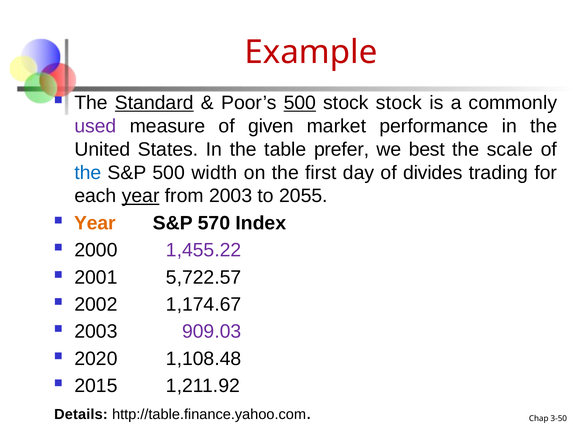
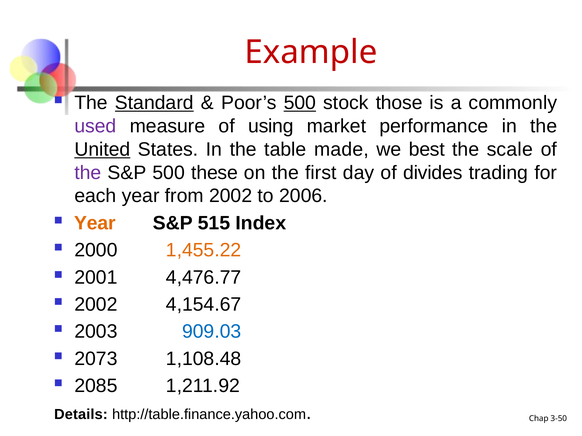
stock stock: stock -> those (399, 103)
given: given -> using (271, 126)
United underline: none -> present (102, 150)
prefer: prefer -> made (341, 150)
the colour: blue -> purple (88, 173)
width: width -> these (215, 173)
year underline: present -> none (141, 196)
from 2003: 2003 -> 2002 (231, 196)
2055: 2055 -> 2006 (303, 196)
570: 570 -> 515 (214, 223)
1,455.22 colour: purple -> orange (204, 250)
5,722.57: 5,722.57 -> 4,476.77 (204, 278)
1,174.67: 1,174.67 -> 4,154.67 (204, 305)
909.03 colour: purple -> blue (212, 332)
2020: 2020 -> 2073 (96, 359)
2015: 2015 -> 2085 (96, 386)
